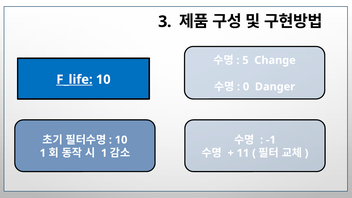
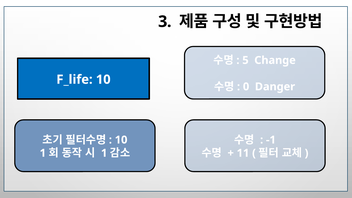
F_life underline: present -> none (74, 80)
